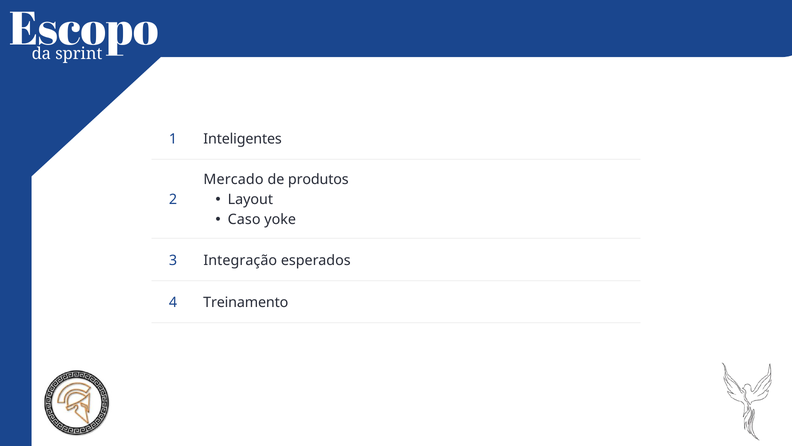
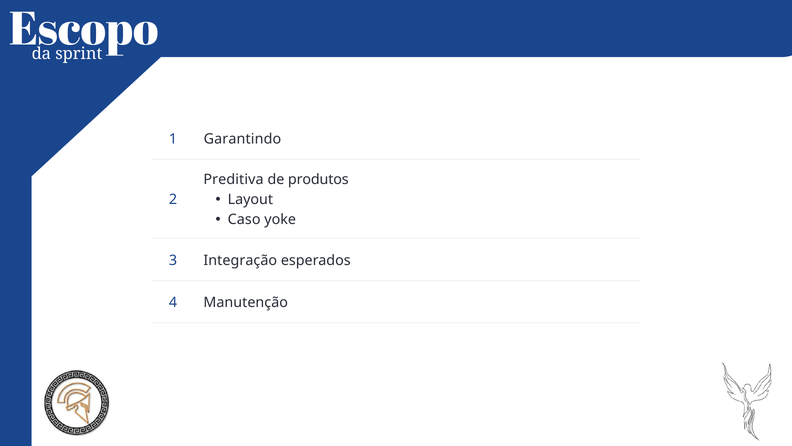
Inteligentes: Inteligentes -> Garantindo (242, 139)
Mercado: Mercado -> Preditiva (234, 179)
Treinamento: Treinamento -> Manutenção (246, 302)
